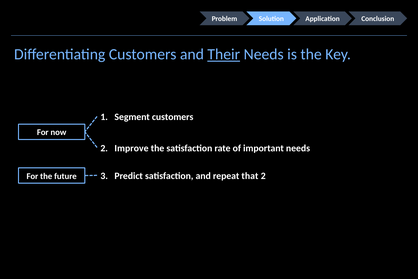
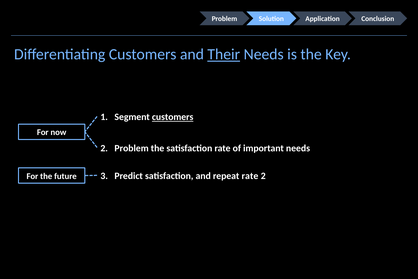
customers underline: none -> present (173, 117)
2 Improve: Improve -> Problem (132, 148)
repeat that: that -> rate (250, 176)
